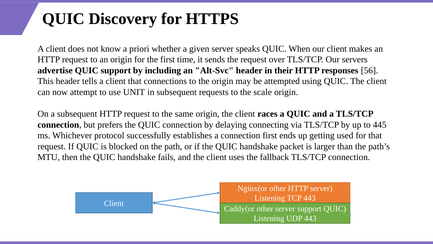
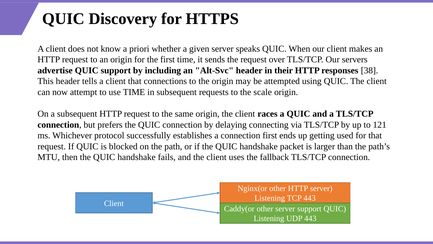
56: 56 -> 38 (370, 70)
use UNIT: UNIT -> TIME (134, 92)
445: 445 -> 121 (380, 125)
